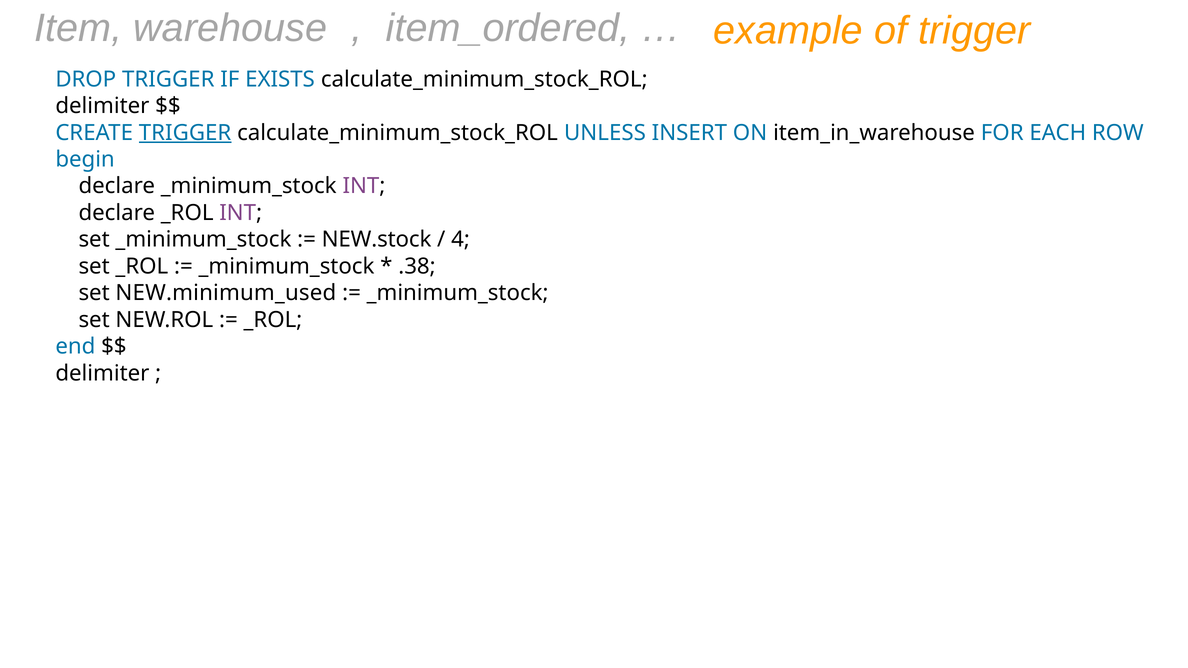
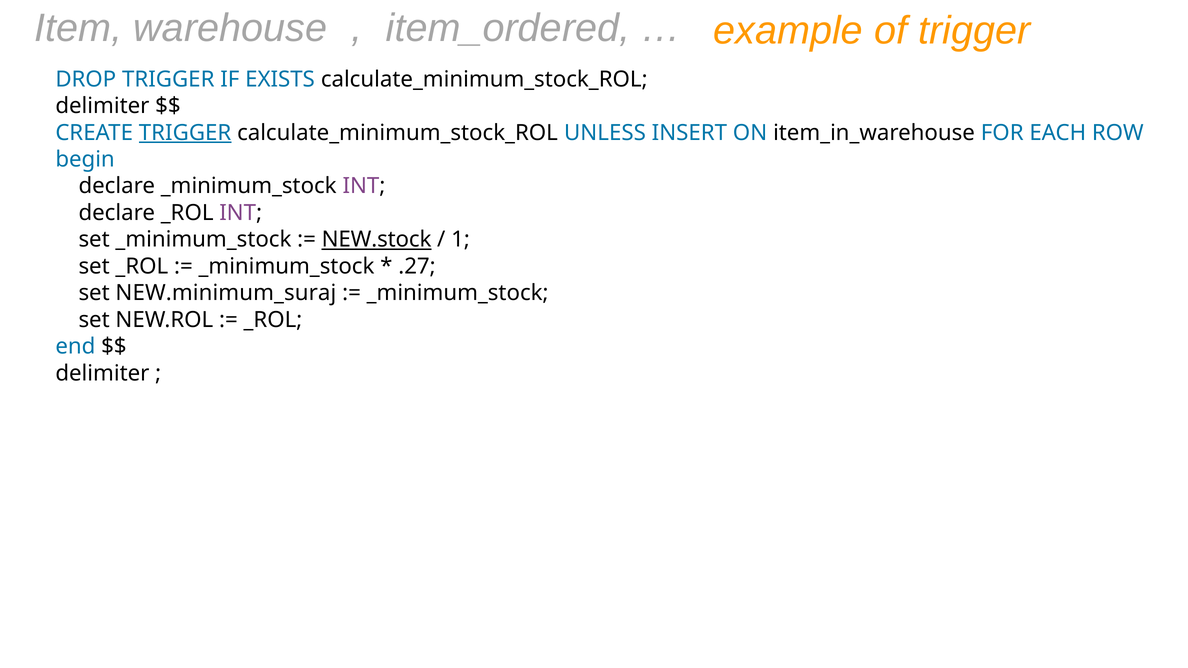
NEW.stock underline: none -> present (377, 240)
4: 4 -> 1 (461, 240)
.38: .38 -> .27 (417, 266)
NEW.minimum_used: NEW.minimum_used -> NEW.minimum_suraj (226, 293)
